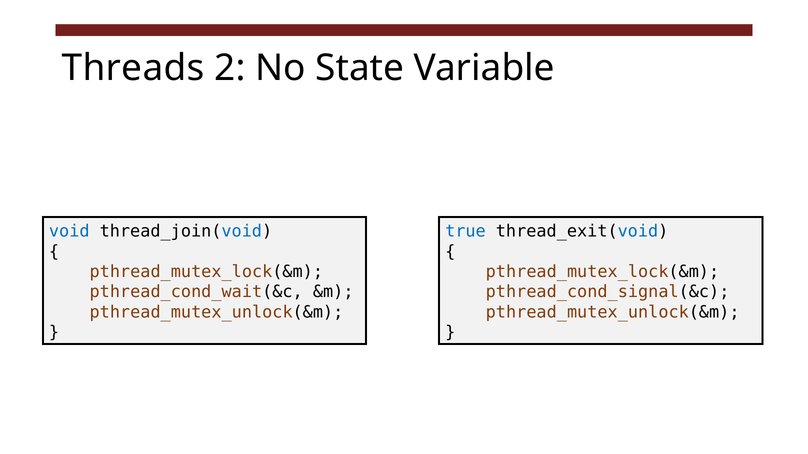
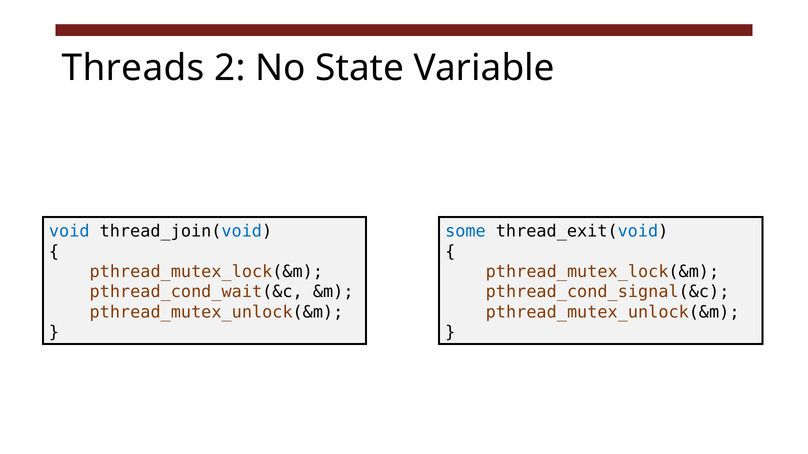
true: true -> some (465, 232)
